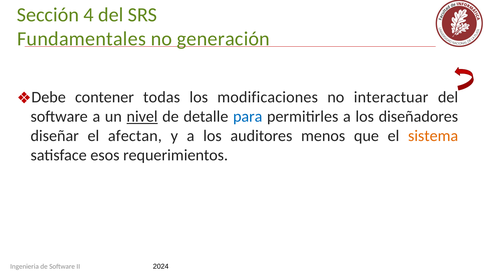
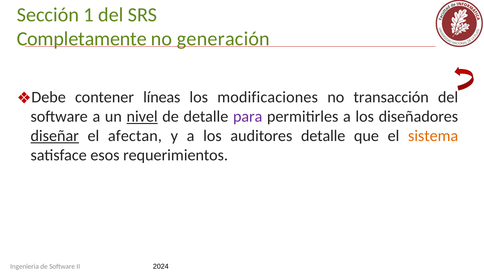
4: 4 -> 1 (89, 15)
Fundamentales: Fundamentales -> Completamente (82, 39)
todas: todas -> líneas (162, 97)
interactuar: interactuar -> transacción (391, 97)
para colour: blue -> purple (248, 117)
diseñar underline: none -> present (55, 136)
auditores menos: menos -> detalle (323, 136)
